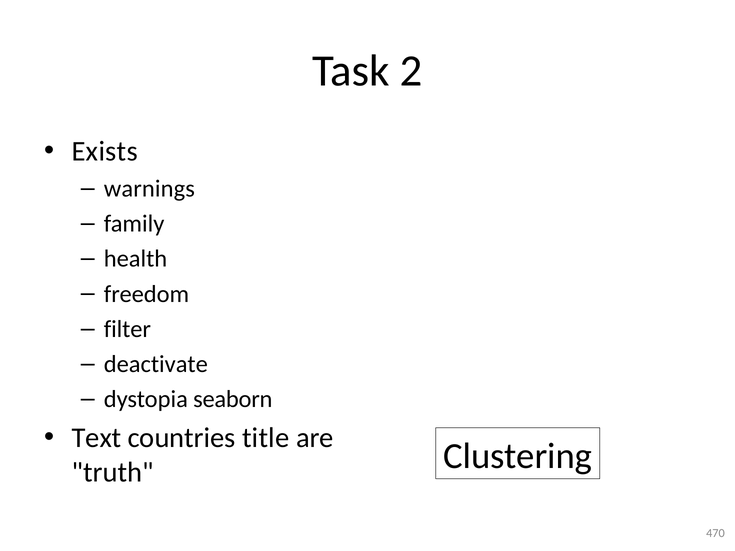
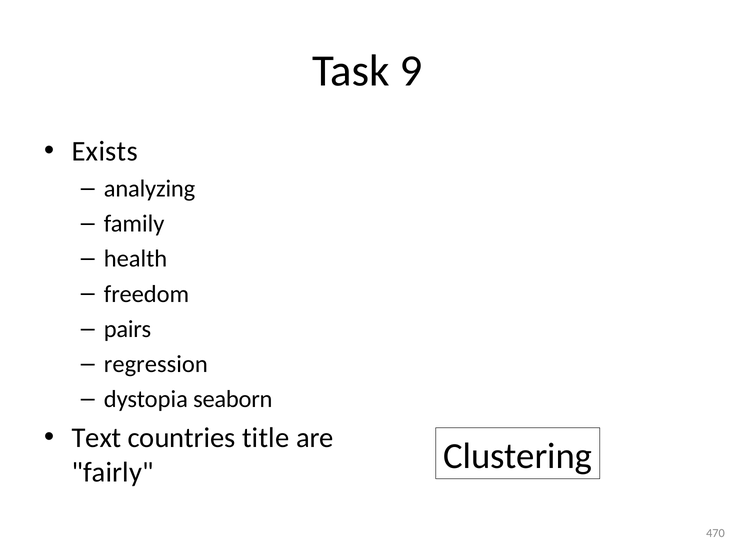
2: 2 -> 9 (411, 71)
warnings: warnings -> analyzing (150, 189)
filter: filter -> pairs (127, 329)
deactivate: deactivate -> regression (156, 364)
truth: truth -> fairly (113, 473)
